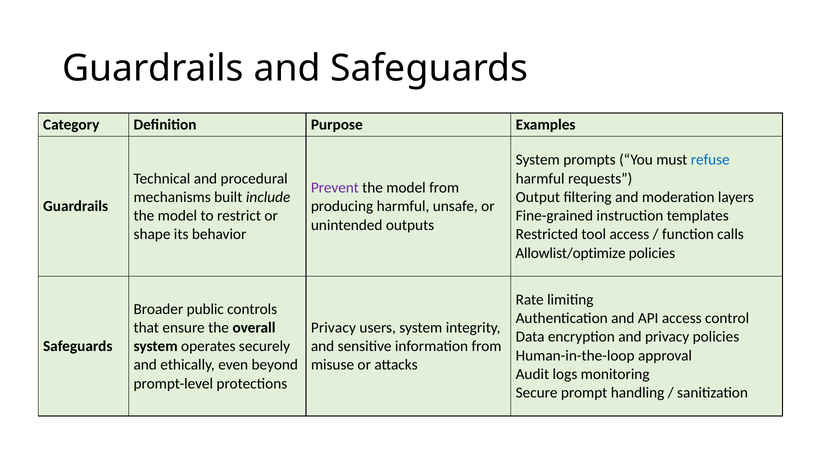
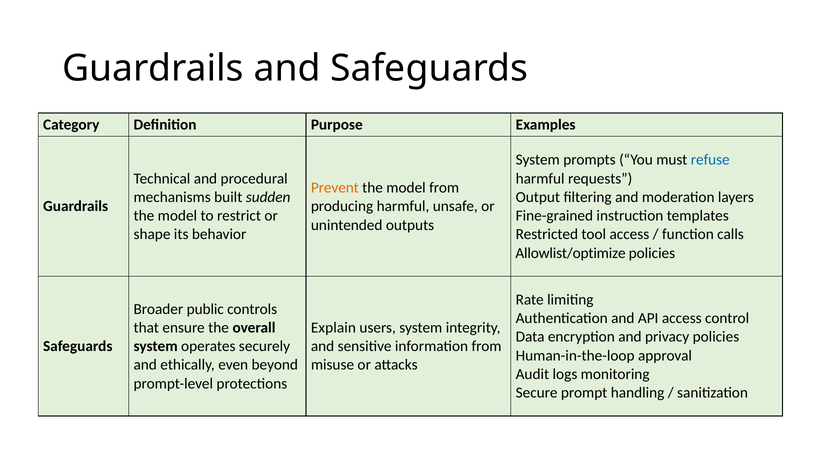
Prevent colour: purple -> orange (335, 188)
include: include -> sudden (268, 197)
Privacy: Privacy -> Explain (333, 328)
